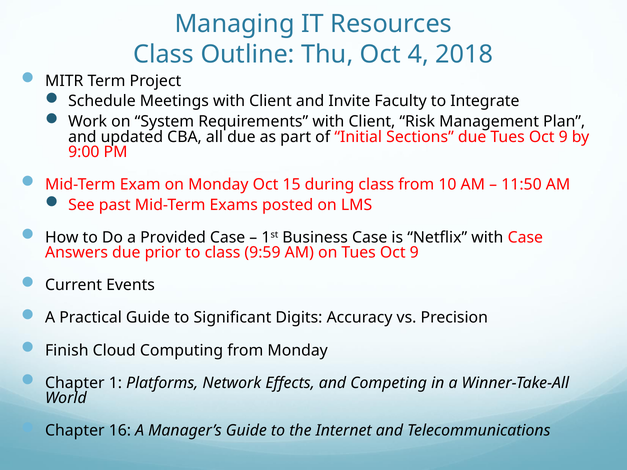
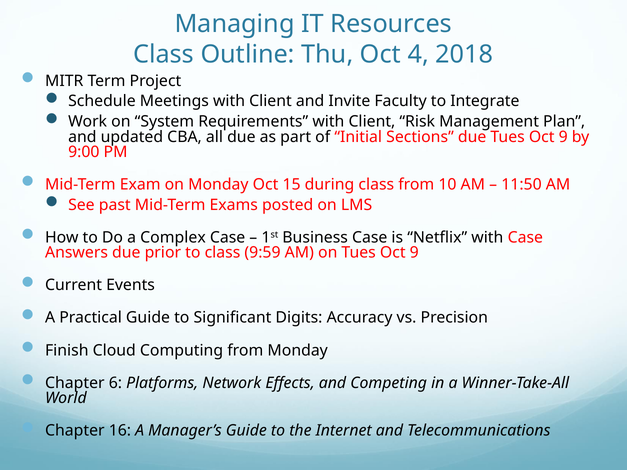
Provided: Provided -> Complex (173, 238)
1: 1 -> 6 (115, 383)
